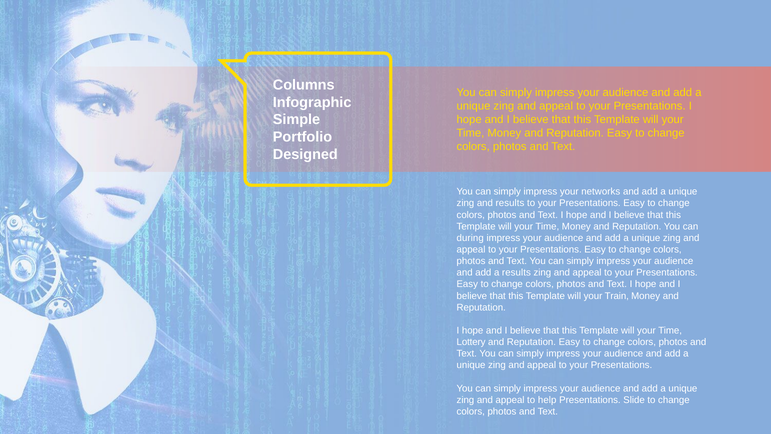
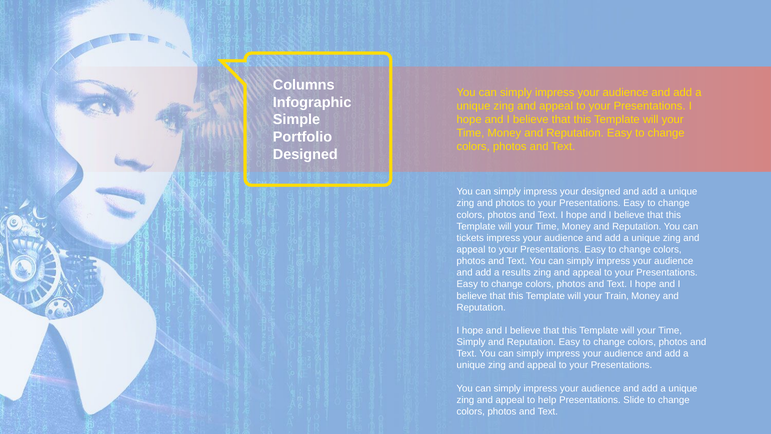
your networks: networks -> designed (601, 192)
and results: results -> photos (510, 203)
during: during -> tickets (470, 238)
Lottery: Lottery -> Simply (471, 342)
